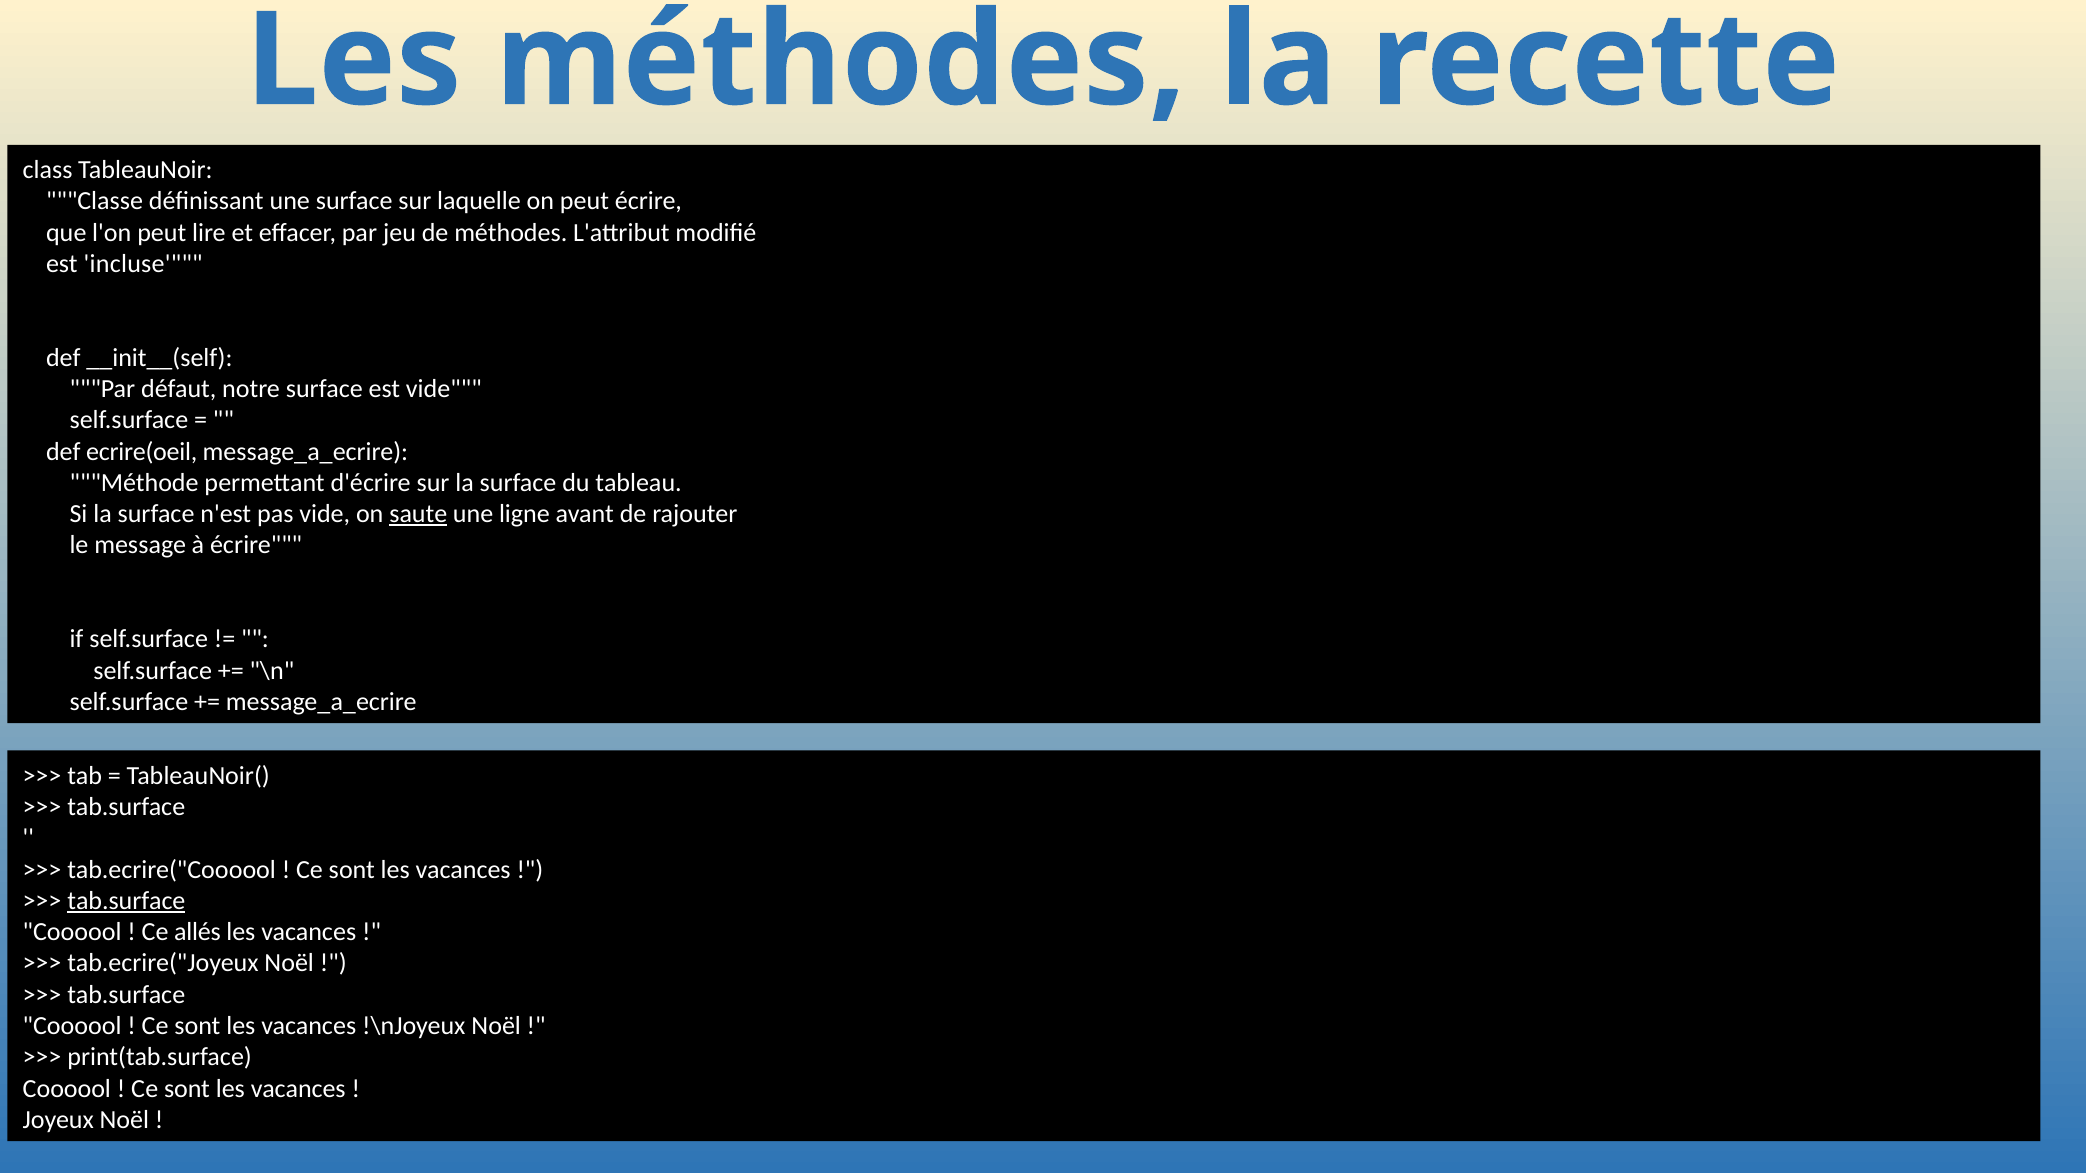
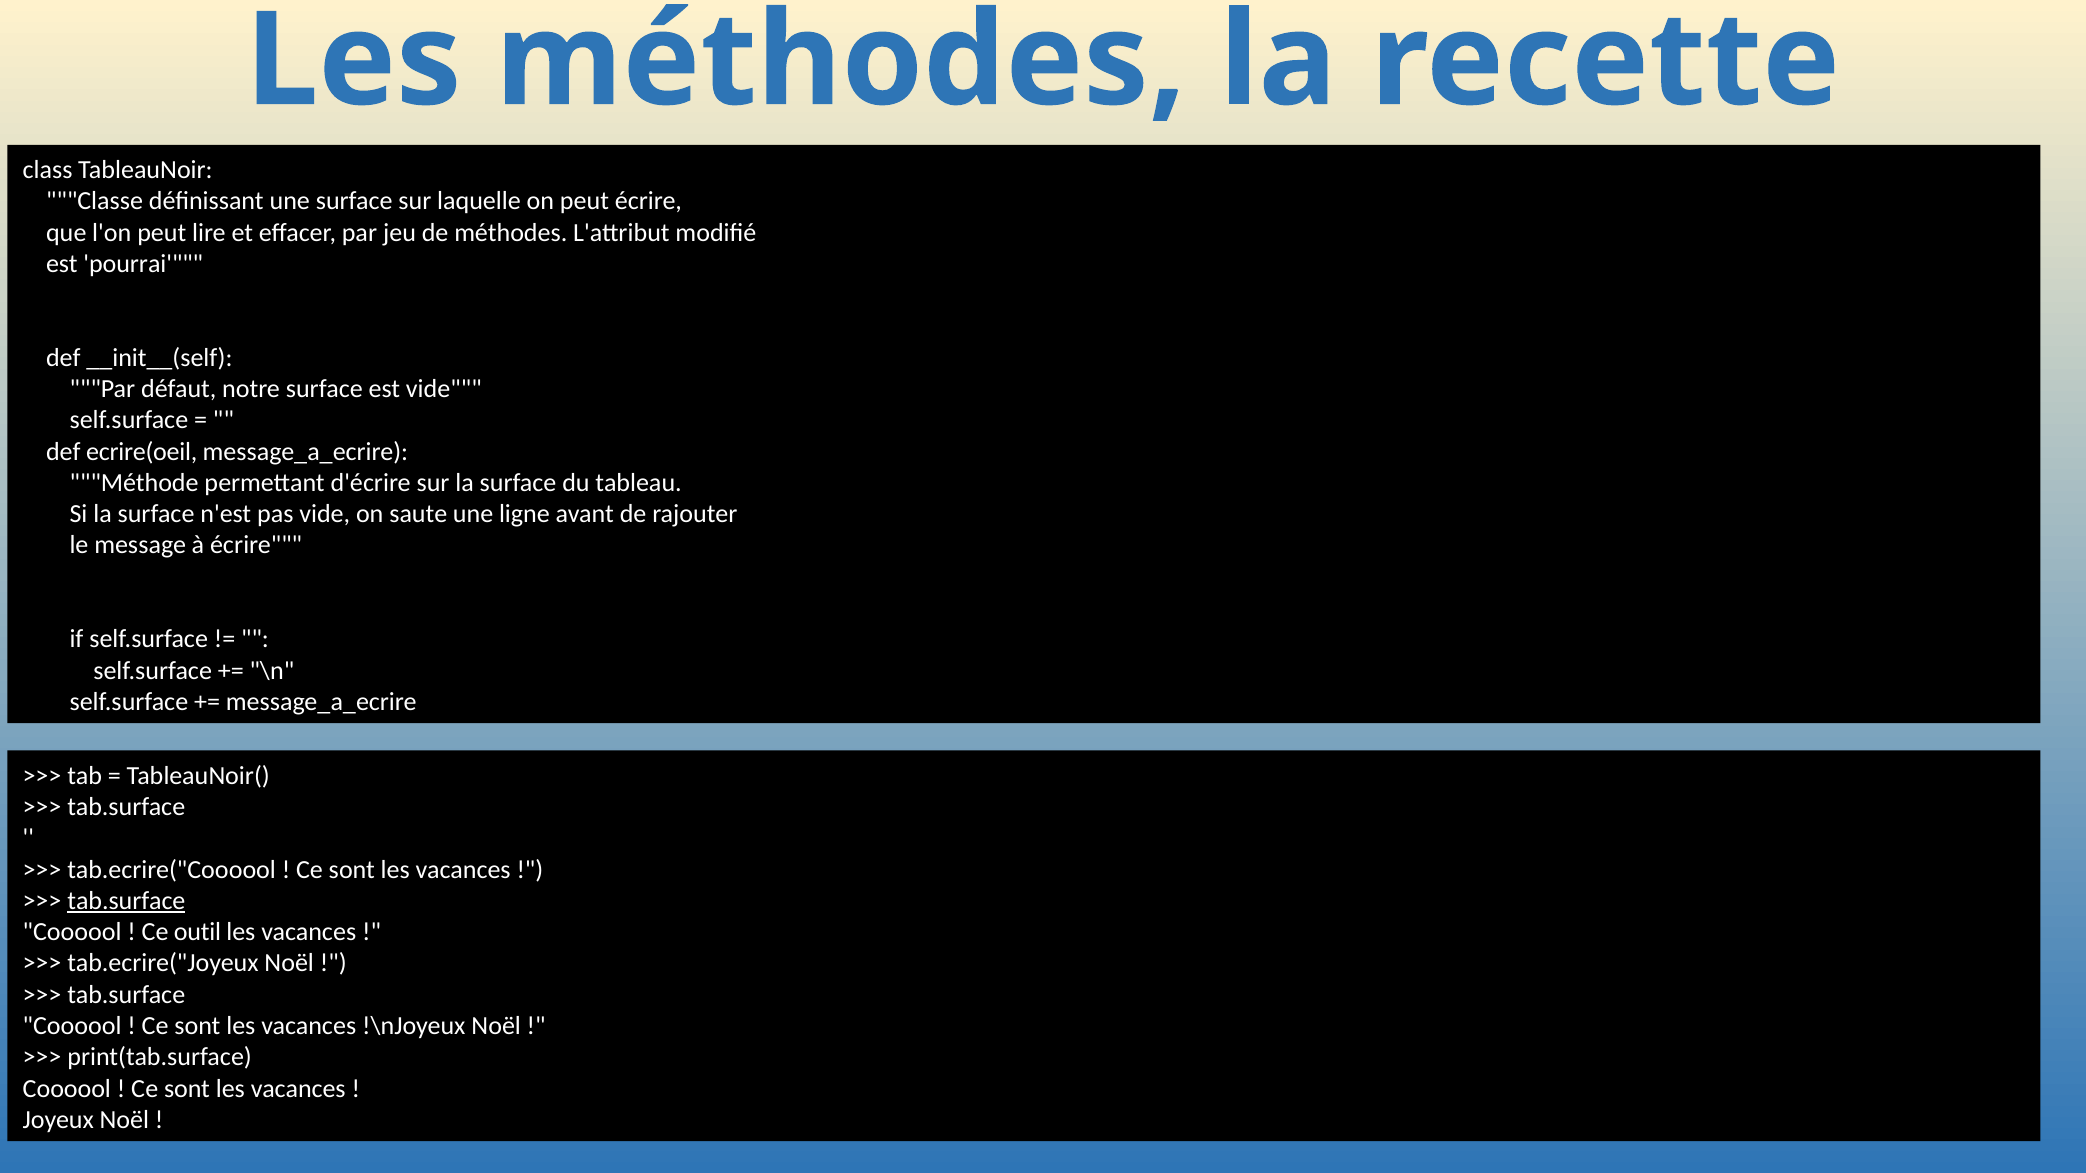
incluse: incluse -> pourrai (143, 264)
saute underline: present -> none (418, 514)
allés: allés -> outil (197, 932)
